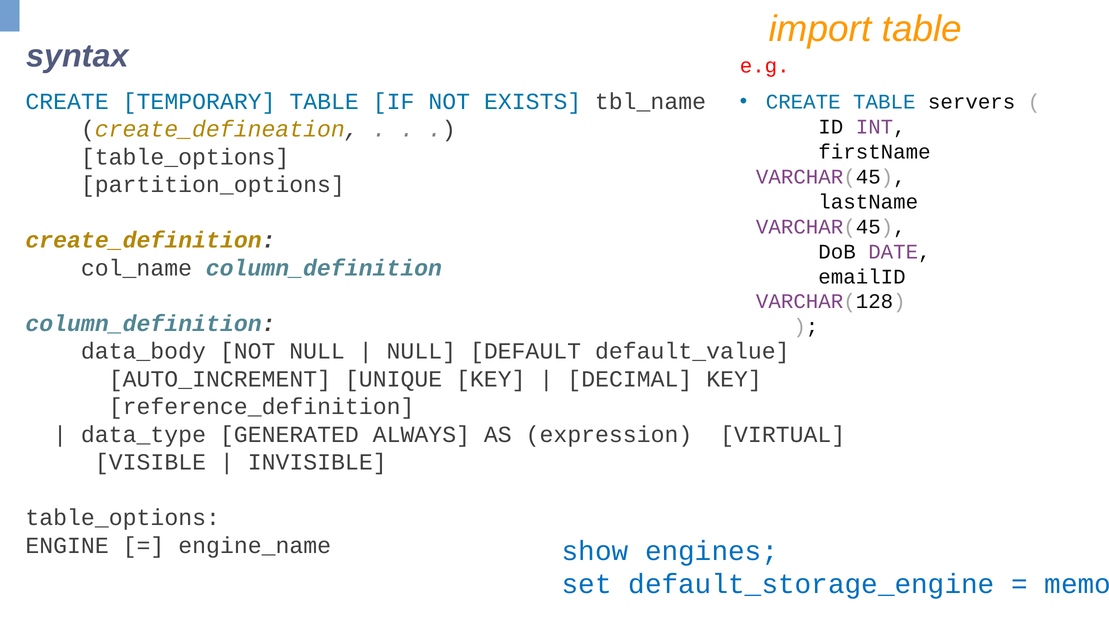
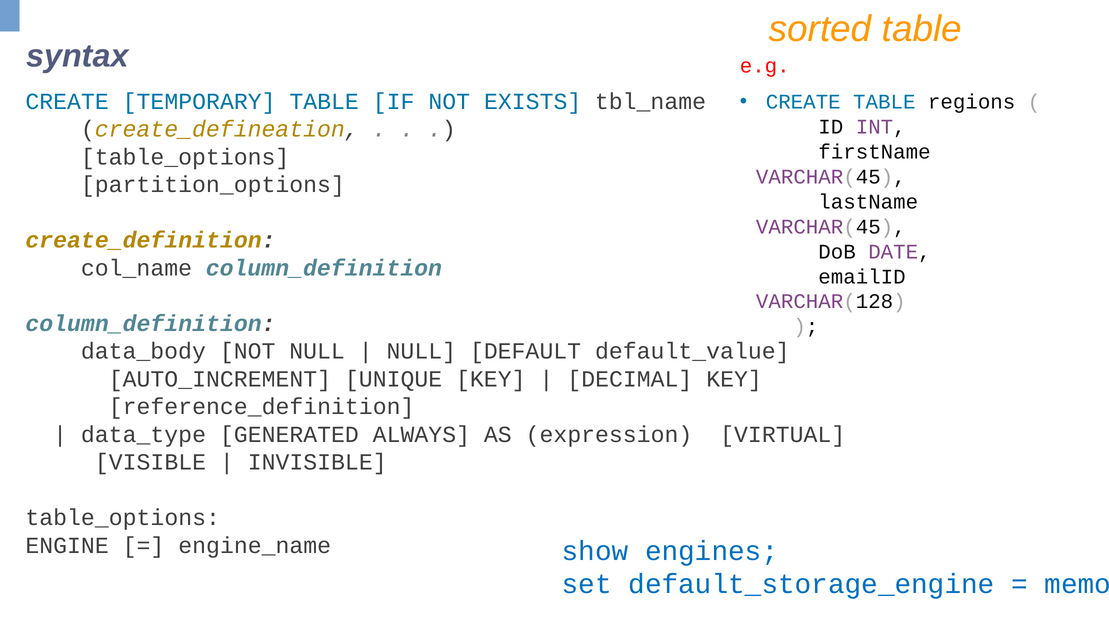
import: import -> sorted (820, 29)
servers: servers -> regions (972, 102)
